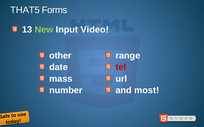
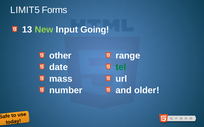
THAT5: THAT5 -> LIMIT5 (25, 10)
Video: Video -> Going (95, 30)
tel colour: red -> green (121, 67)
most: most -> older (147, 91)
